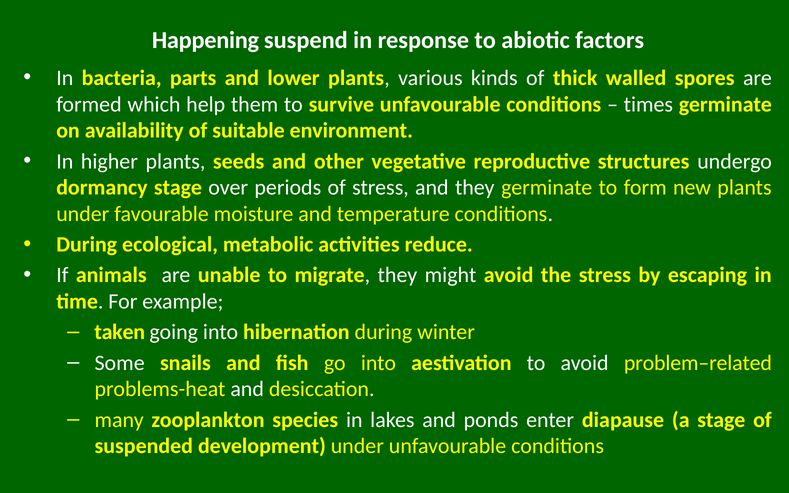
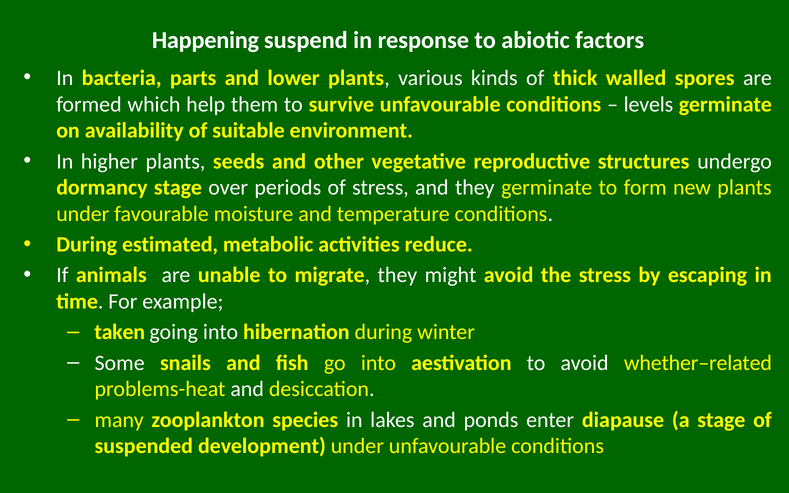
times: times -> levels (648, 104)
ecological: ecological -> estimated (170, 245)
problem–related: problem–related -> whether–related (698, 363)
